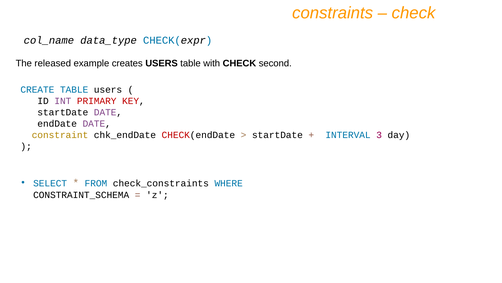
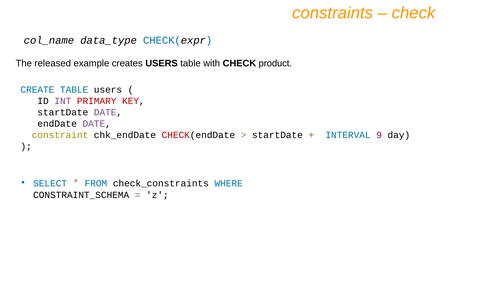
second: second -> product (275, 63)
3: 3 -> 9 (379, 135)
